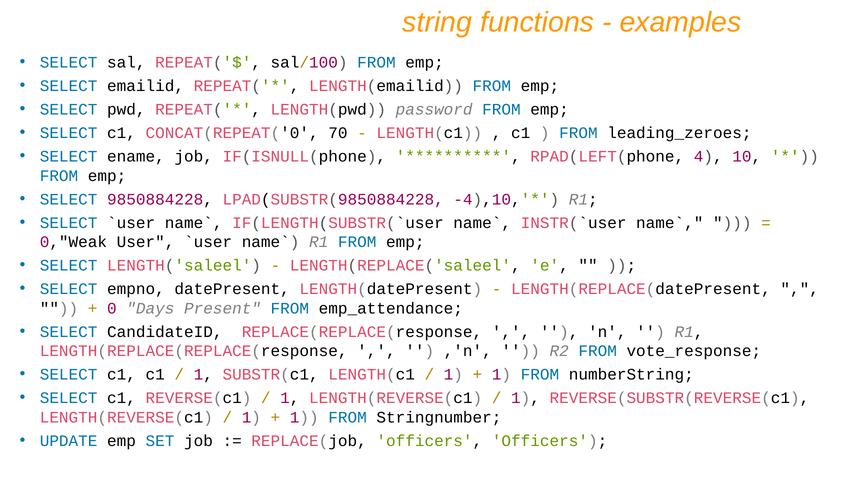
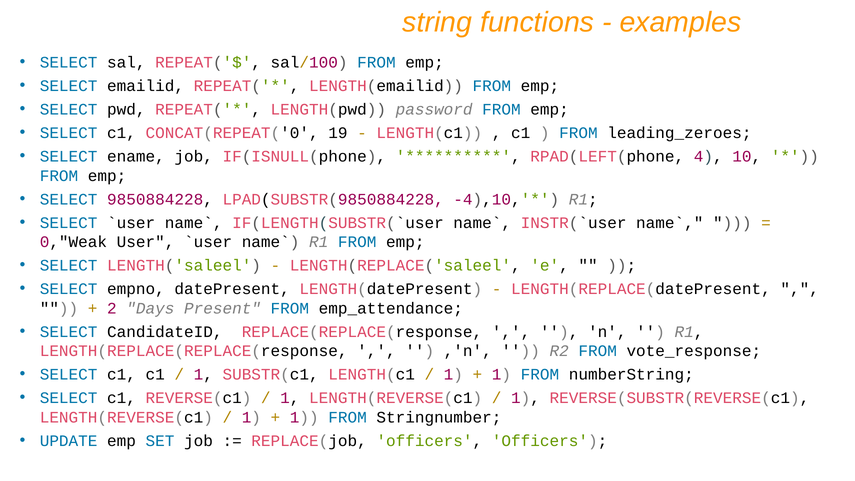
70: 70 -> 19 (338, 133)
0: 0 -> 2 (112, 308)
